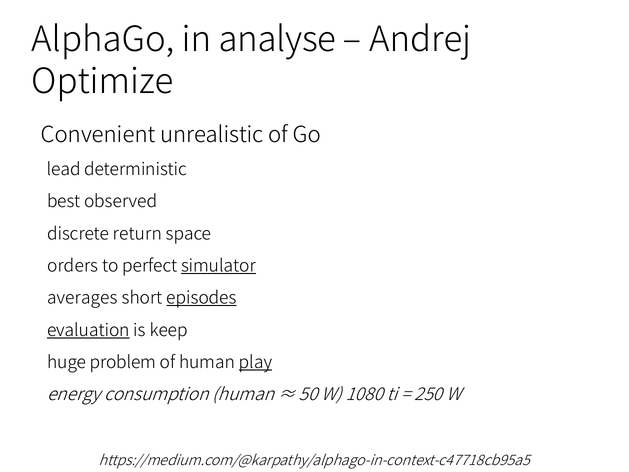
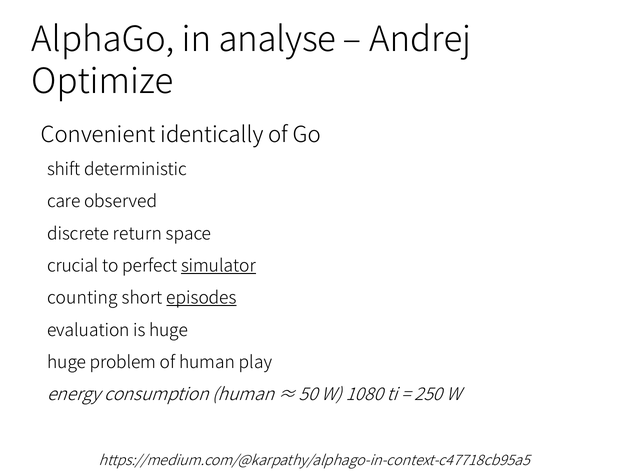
unrealistic: unrealistic -> identically (212, 135)
lead: lead -> shift (64, 169)
best: best -> care (64, 202)
orders: orders -> crucial (73, 266)
averages: averages -> counting (82, 298)
evaluation underline: present -> none (88, 330)
is keep: keep -> huge (169, 330)
play underline: present -> none (255, 362)
